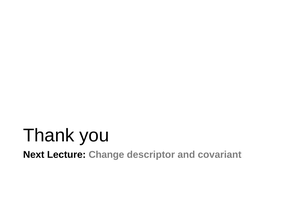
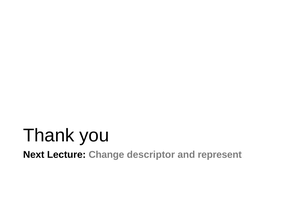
covariant: covariant -> represent (220, 155)
